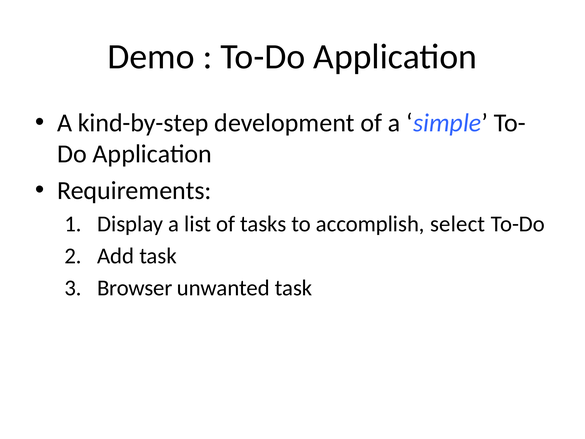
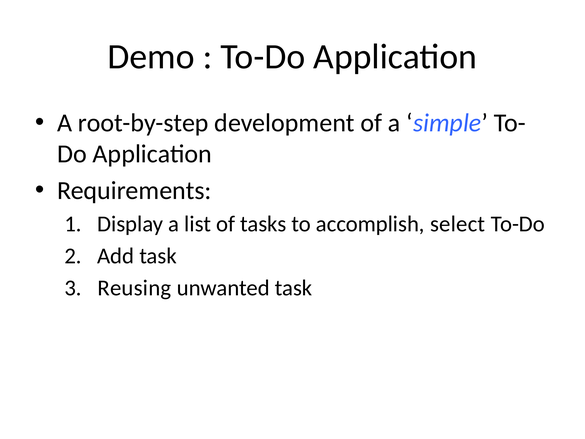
kind-by-step: kind-by-step -> root-by-step (143, 123)
Browser: Browser -> Reusing (134, 288)
